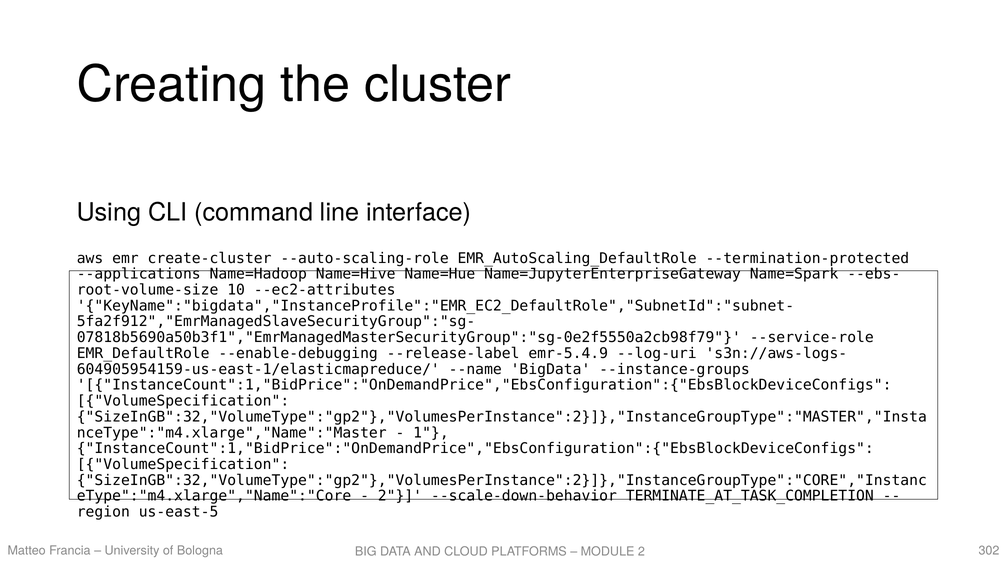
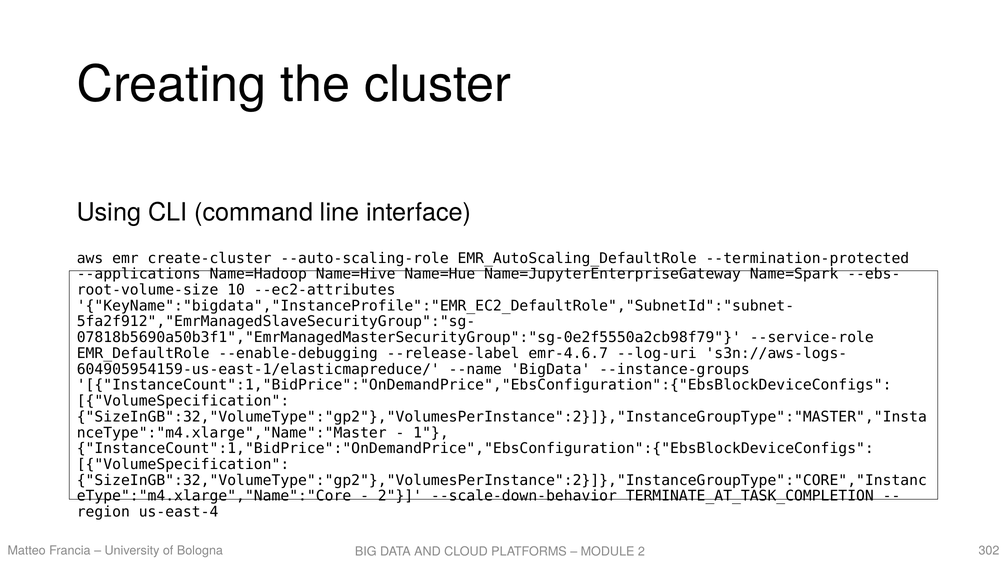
emr-5.4.9: emr-5.4.9 -> emr-4.6.7 (568, 354)
us-east-5: us-east-5 -> us-east-4 (179, 512)
